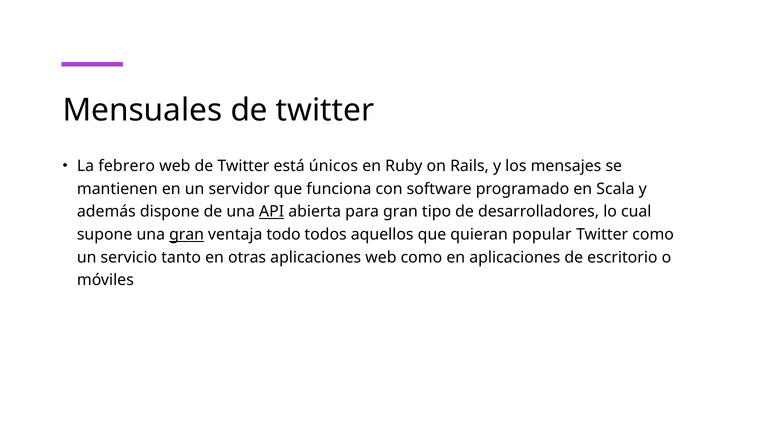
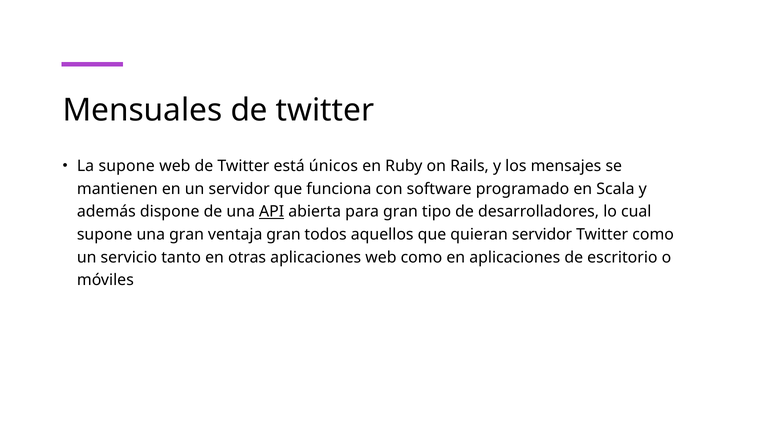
La febrero: febrero -> supone (127, 166)
gran underline: present -> none (187, 234)
ventaja todo: todo -> gran (284, 234)
quieran popular: popular -> servidor (542, 234)
